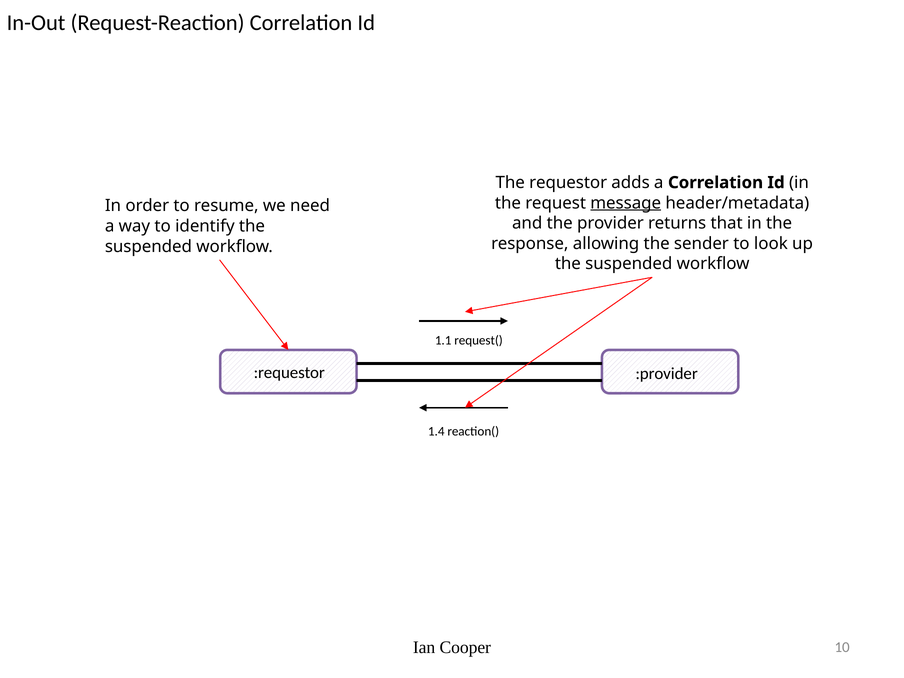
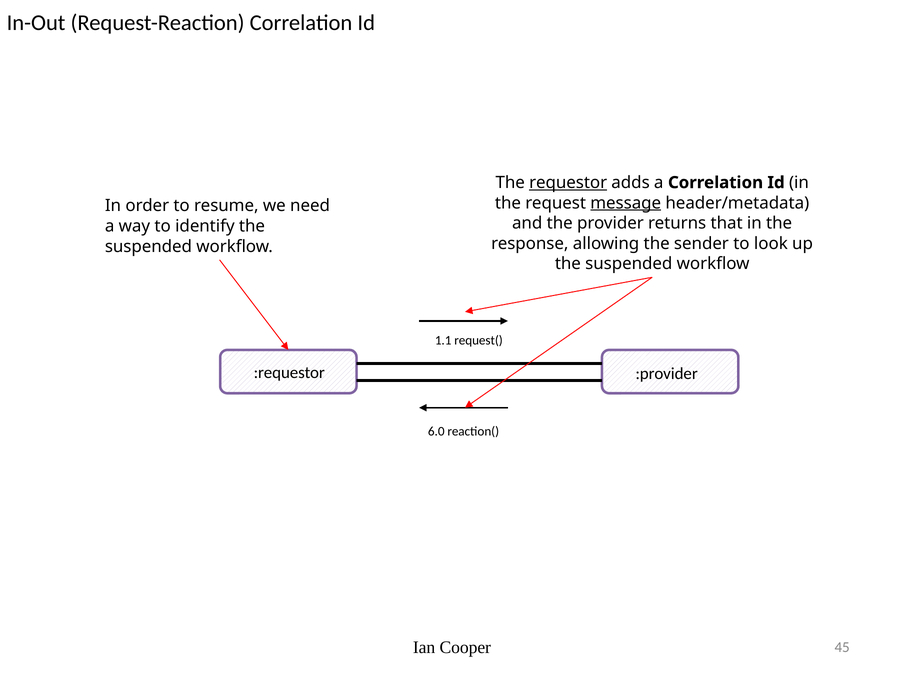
requestor underline: none -> present (568, 183)
1.4: 1.4 -> 6.0 (436, 431)
10: 10 -> 45 (842, 647)
